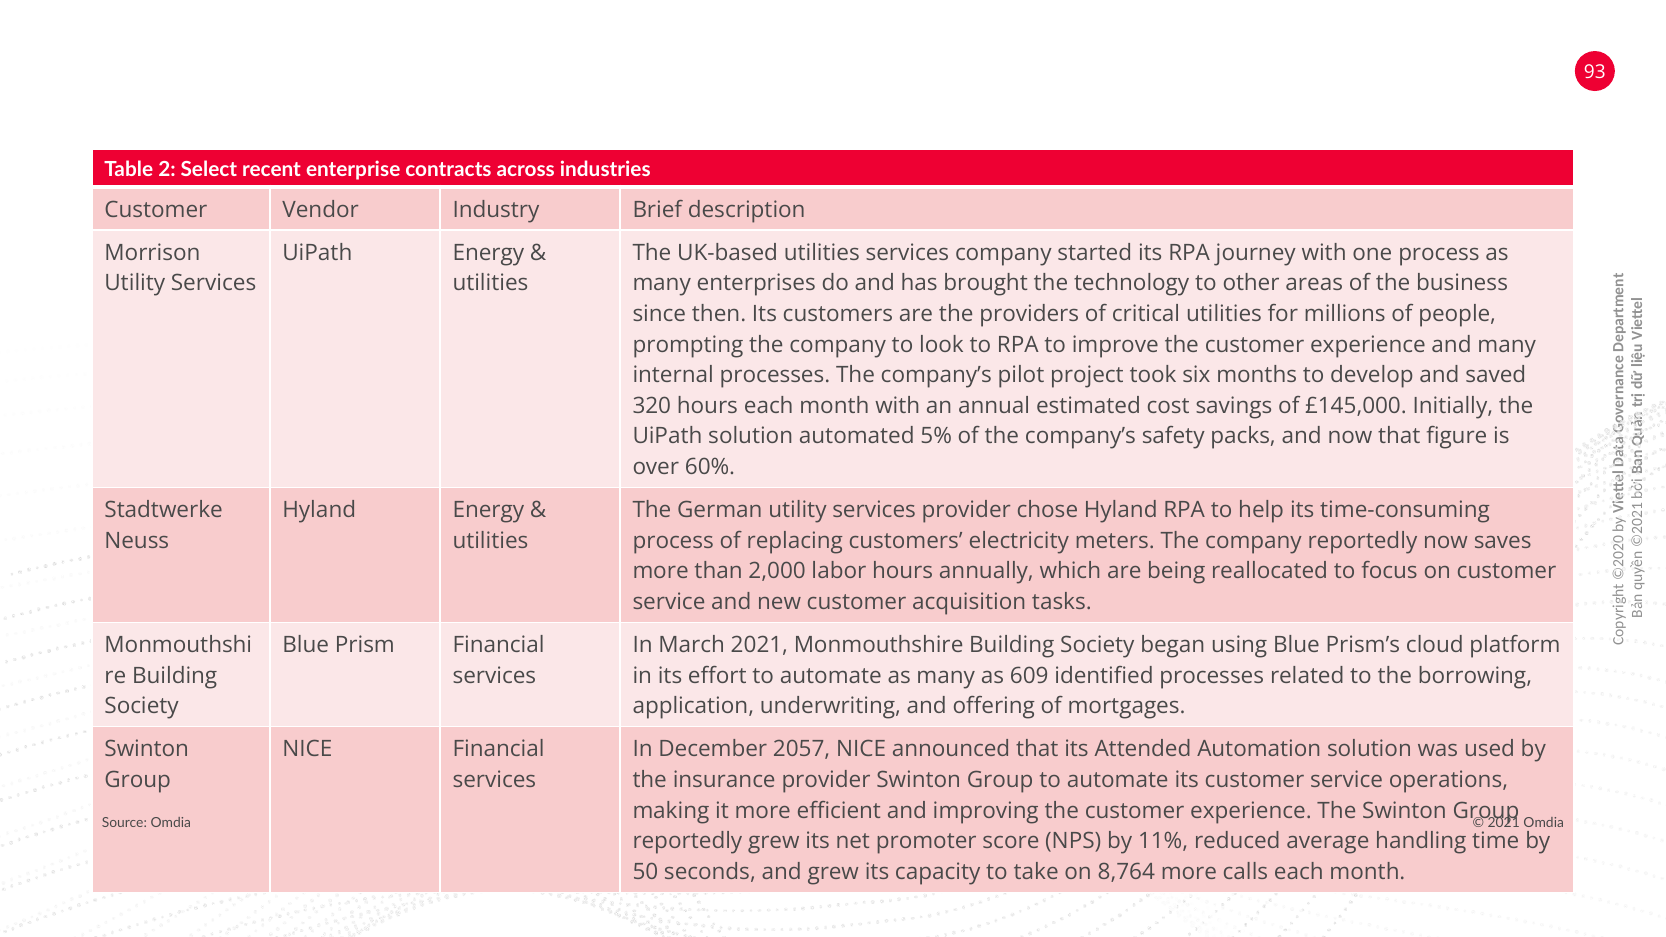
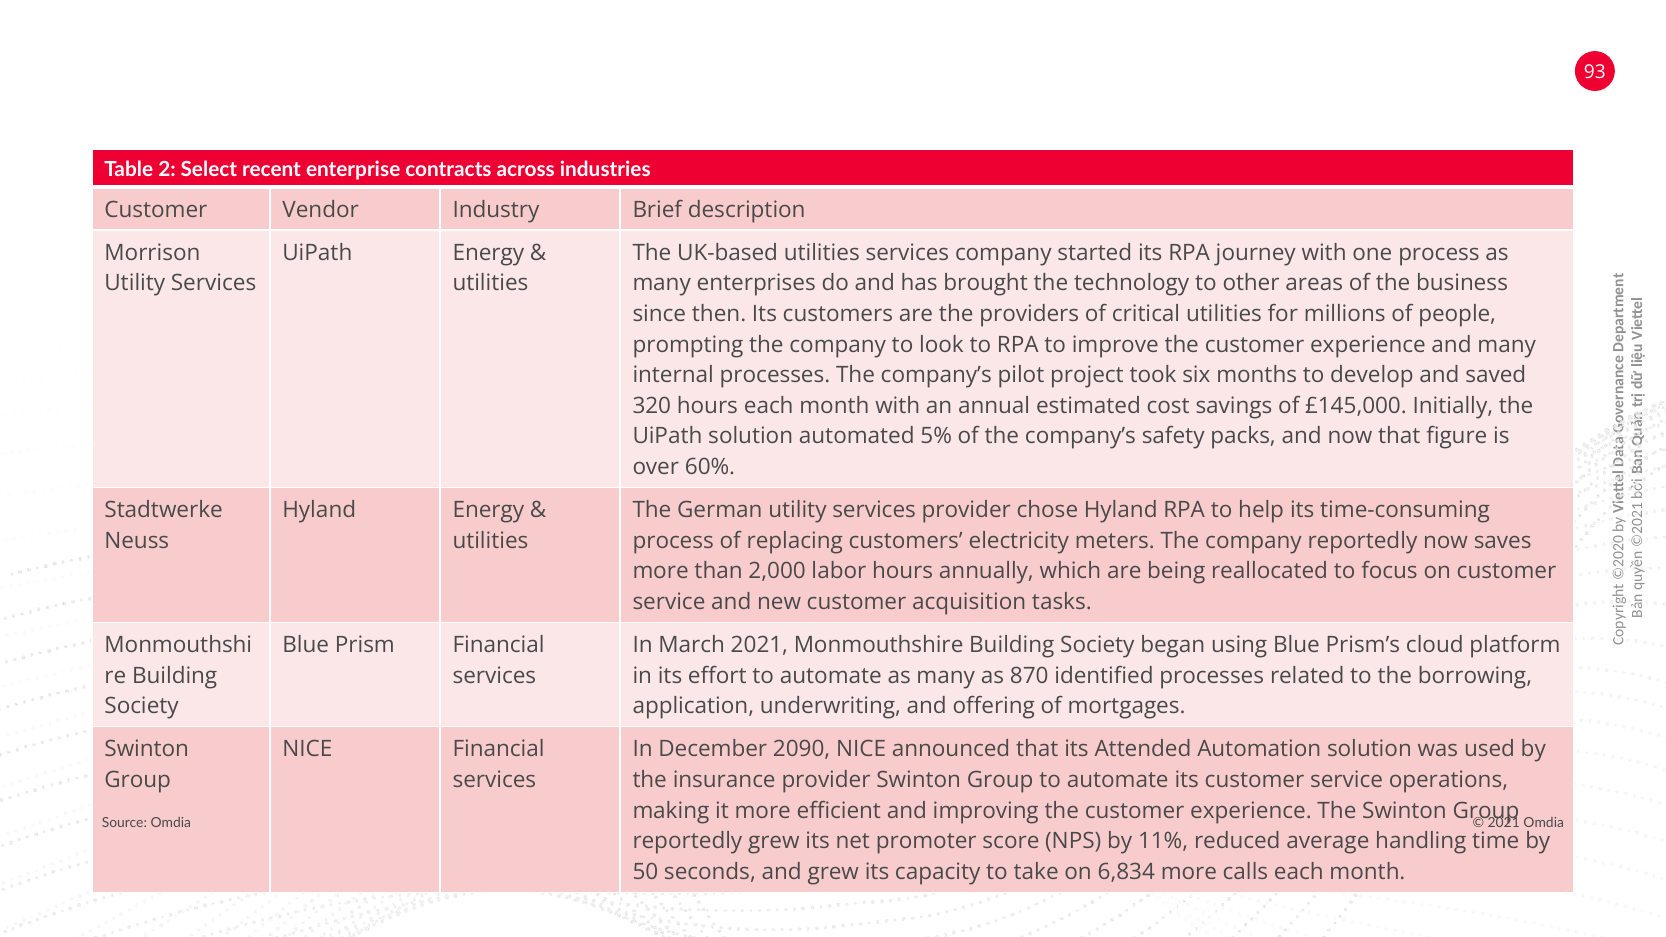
609: 609 -> 870 (1029, 676)
2057: 2057 -> 2090 (802, 750)
8,764: 8,764 -> 6,834 (1126, 872)
